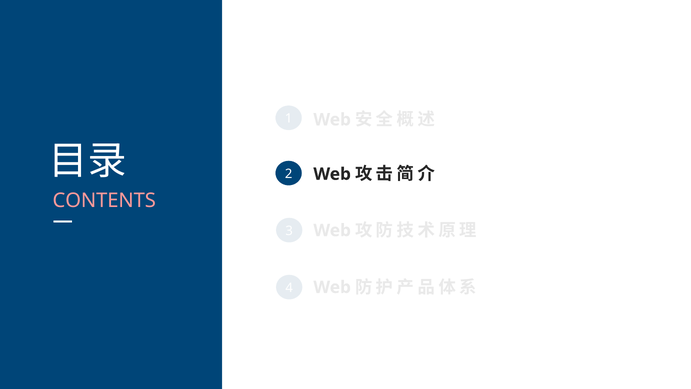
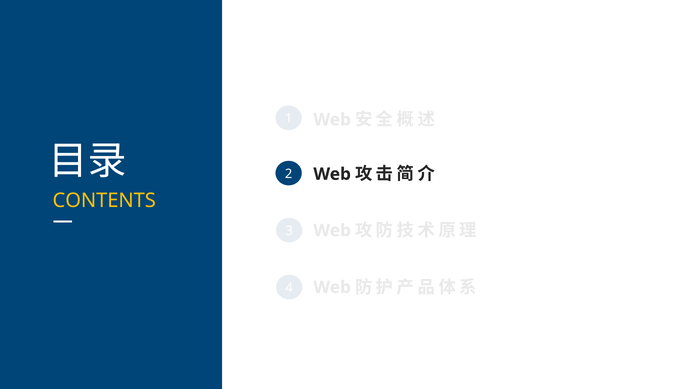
CONTENTS colour: pink -> yellow (104, 200)
